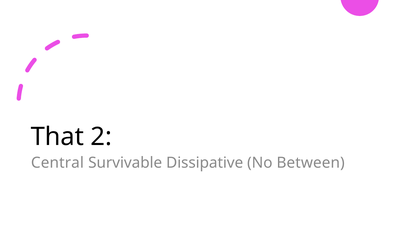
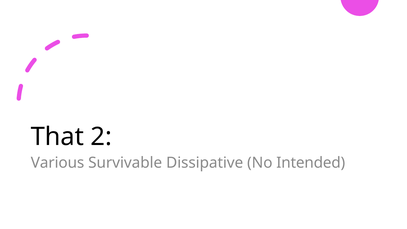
Central: Central -> Various (58, 163)
Between: Between -> Intended (311, 163)
